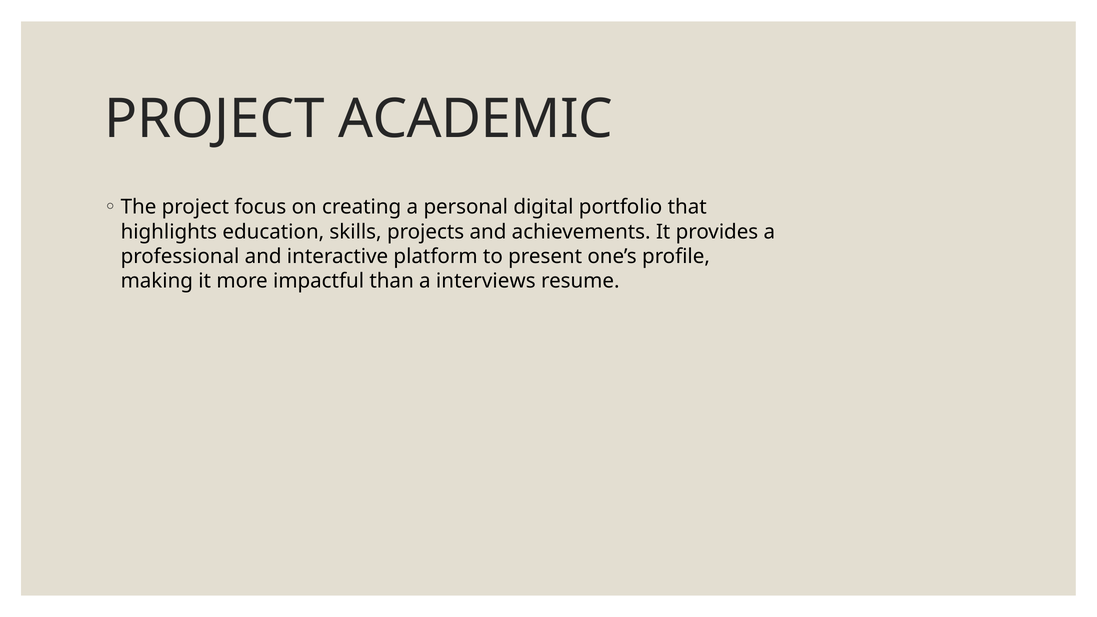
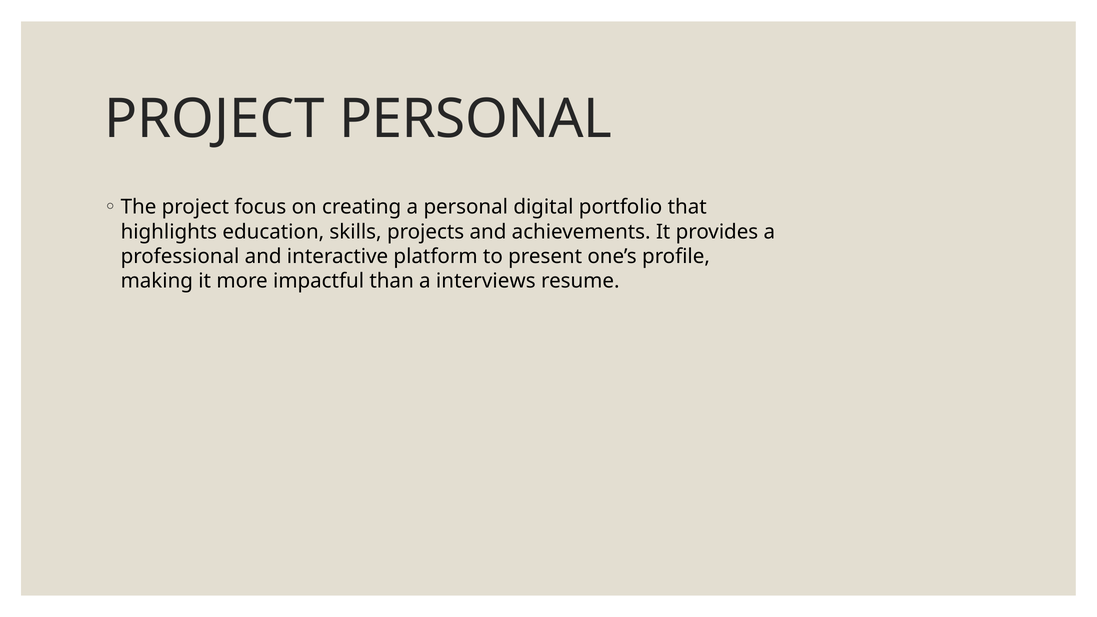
PROJECT ACADEMIC: ACADEMIC -> PERSONAL (476, 119)
